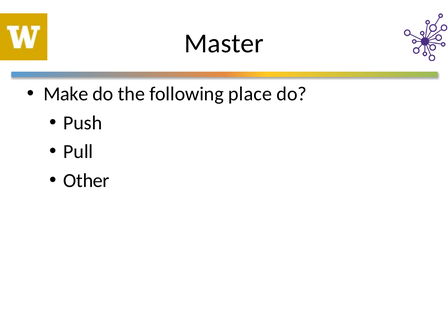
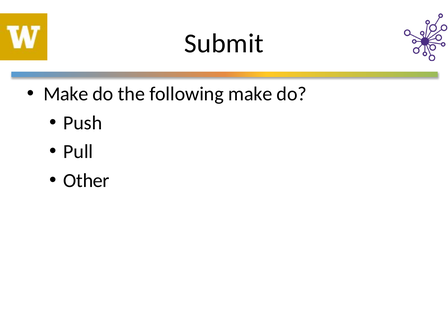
Master: Master -> Submit (224, 43)
following place: place -> make (250, 94)
